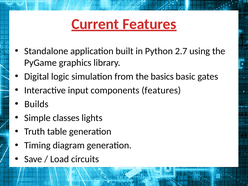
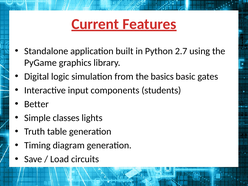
components features: features -> students (161, 90)
Builds: Builds -> Better (36, 104)
